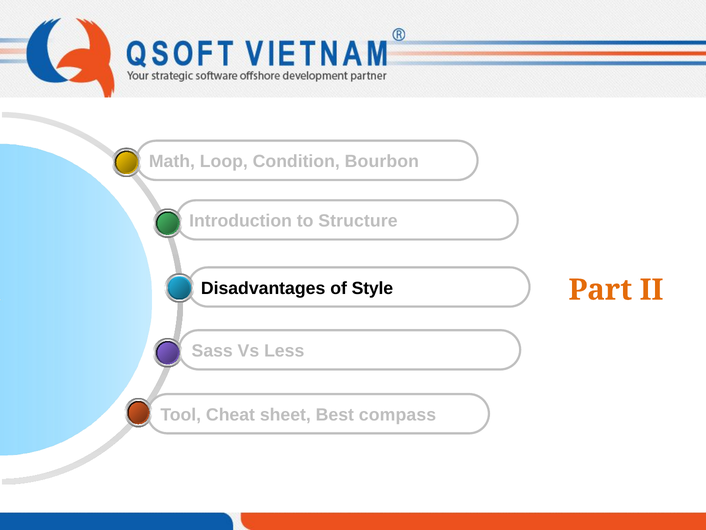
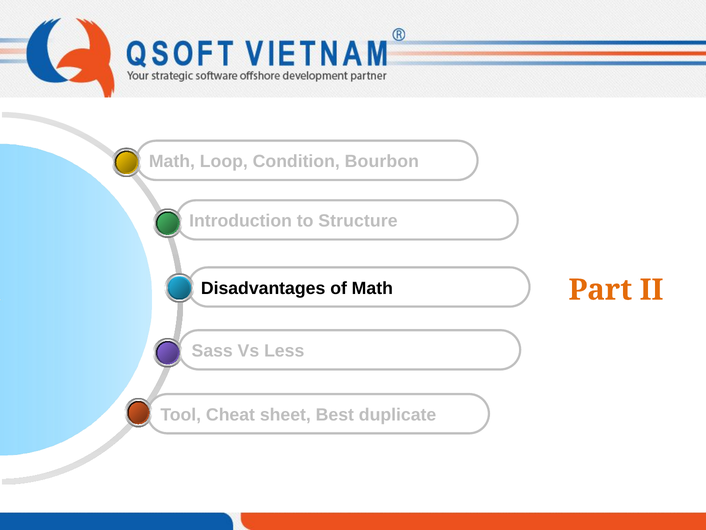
of Style: Style -> Math (372, 288)
compass: compass -> duplicate (398, 415)
